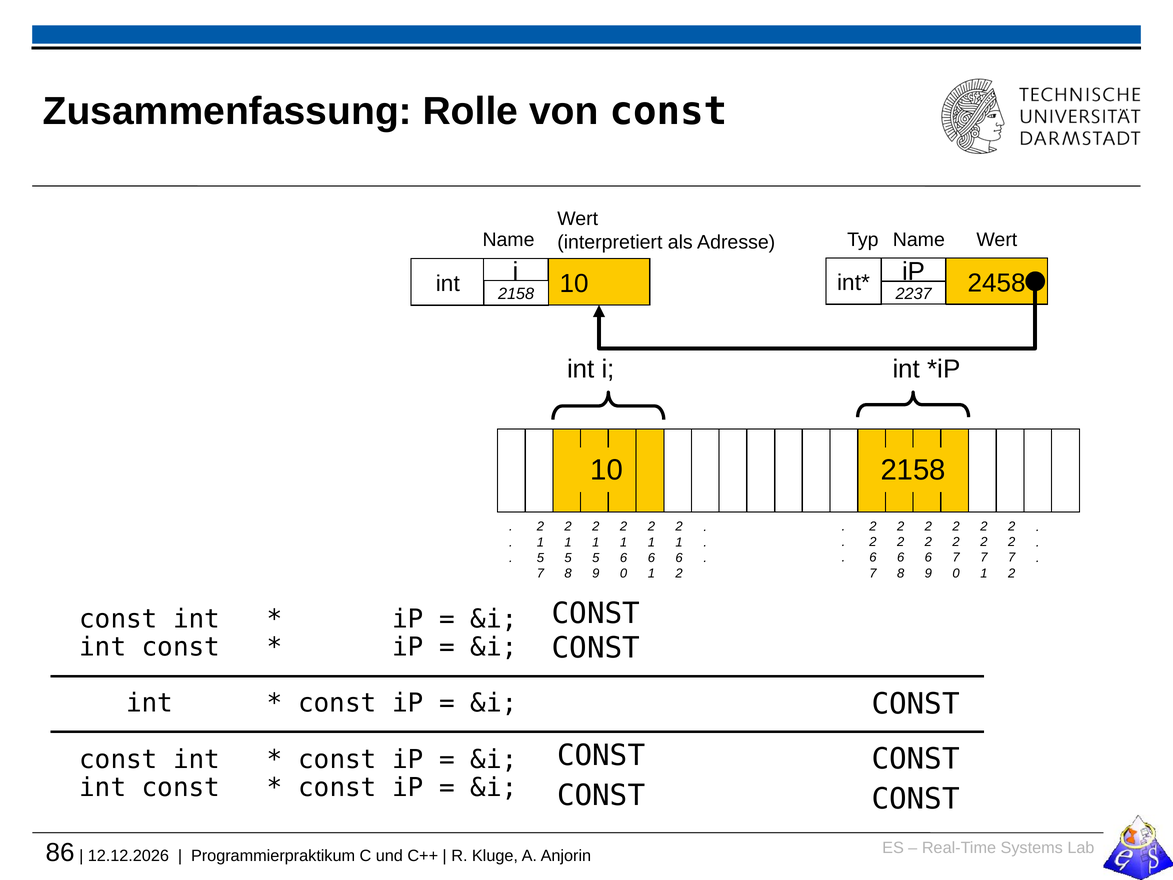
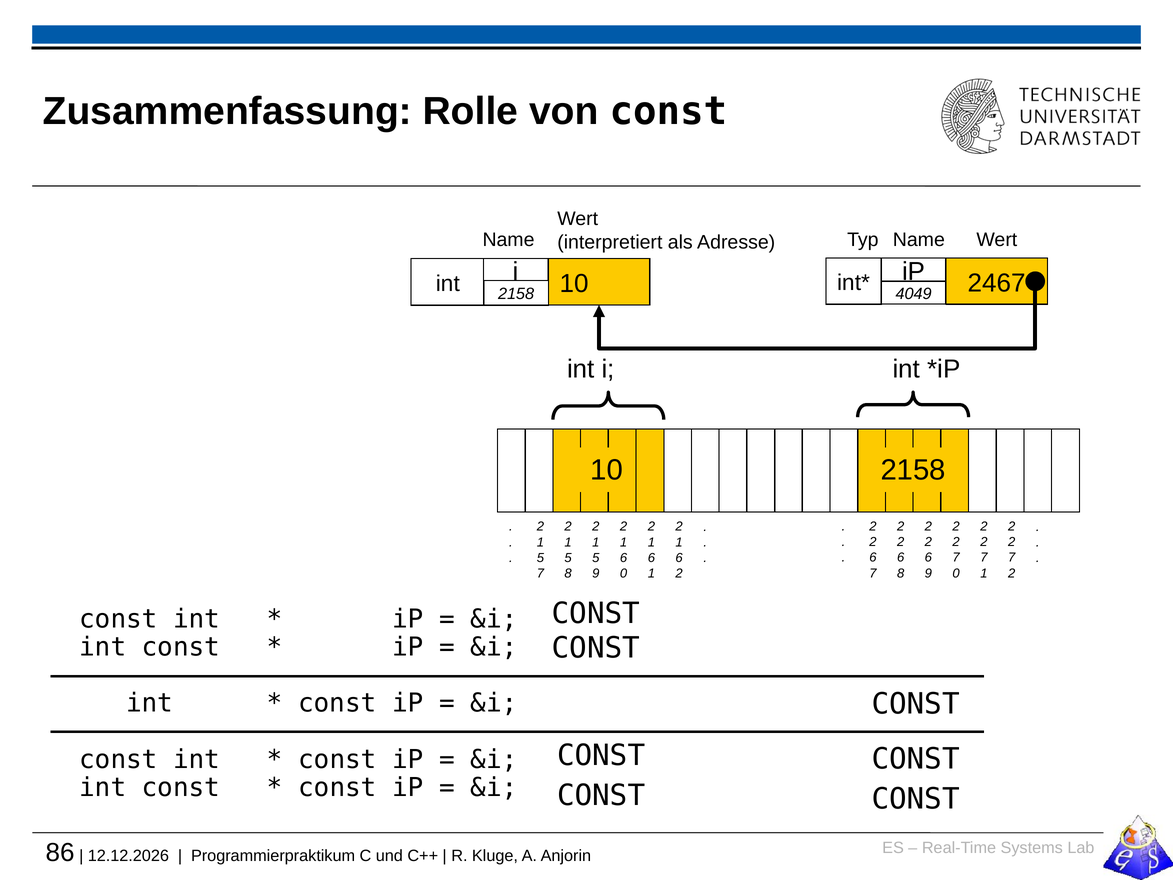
2237: 2237 -> 4049 (914, 294)
2458: 2458 -> 2467 (997, 283)
